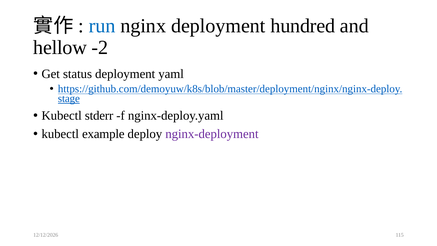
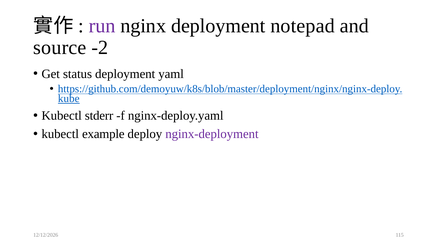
run colour: blue -> purple (102, 26)
hundred: hundred -> notepad (303, 26)
hellow: hellow -> source (60, 48)
stage: stage -> kube (69, 98)
